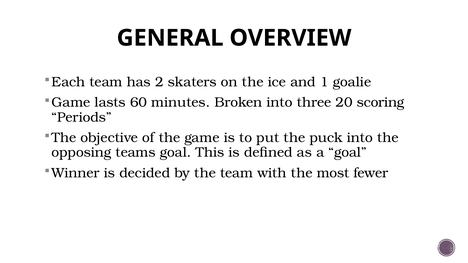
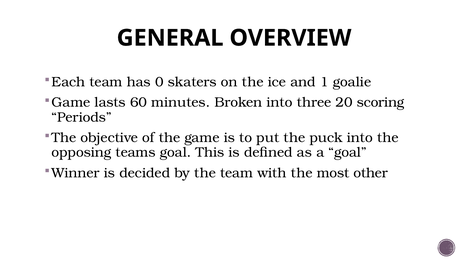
2: 2 -> 0 (159, 82)
fewer: fewer -> other (371, 173)
